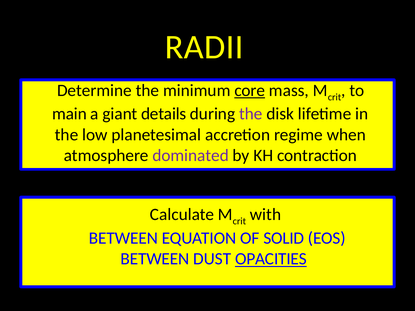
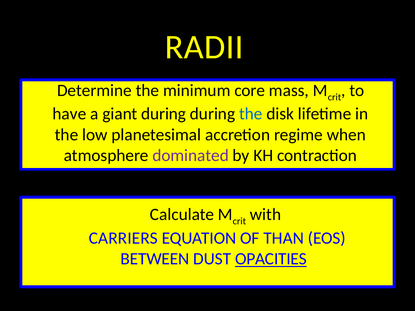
core underline: present -> none (250, 90)
main: main -> have (69, 114)
giant details: details -> during (164, 114)
the colour: purple -> blue (251, 114)
BETWEEN: BETWEEN -> CARRIERS (123, 238)
SOLID: SOLID -> THAN (284, 238)
